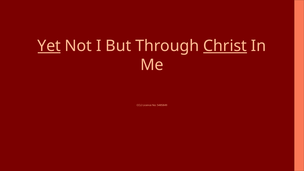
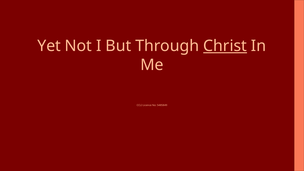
Yet underline: present -> none (49, 46)
